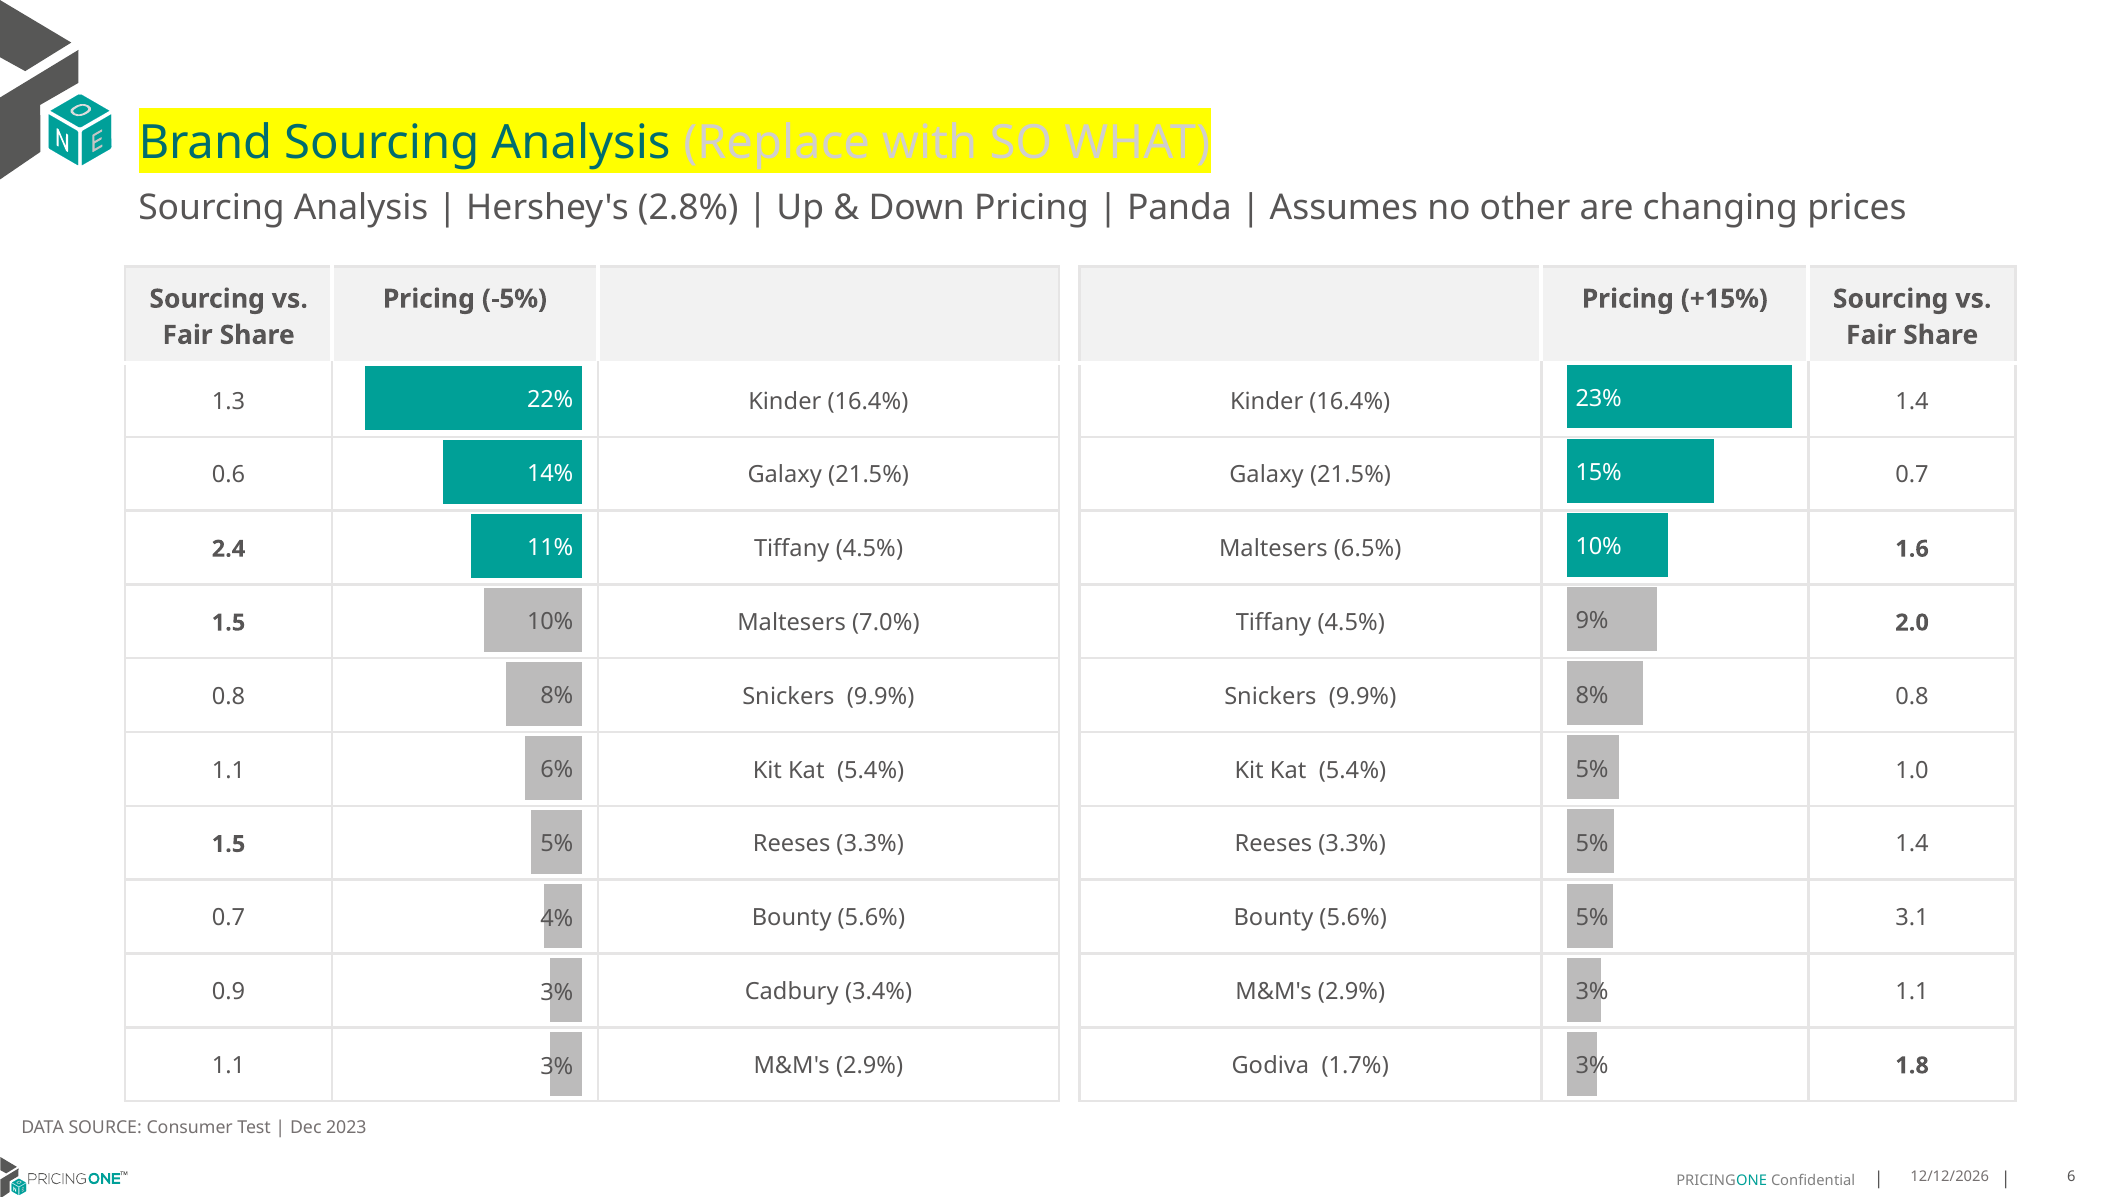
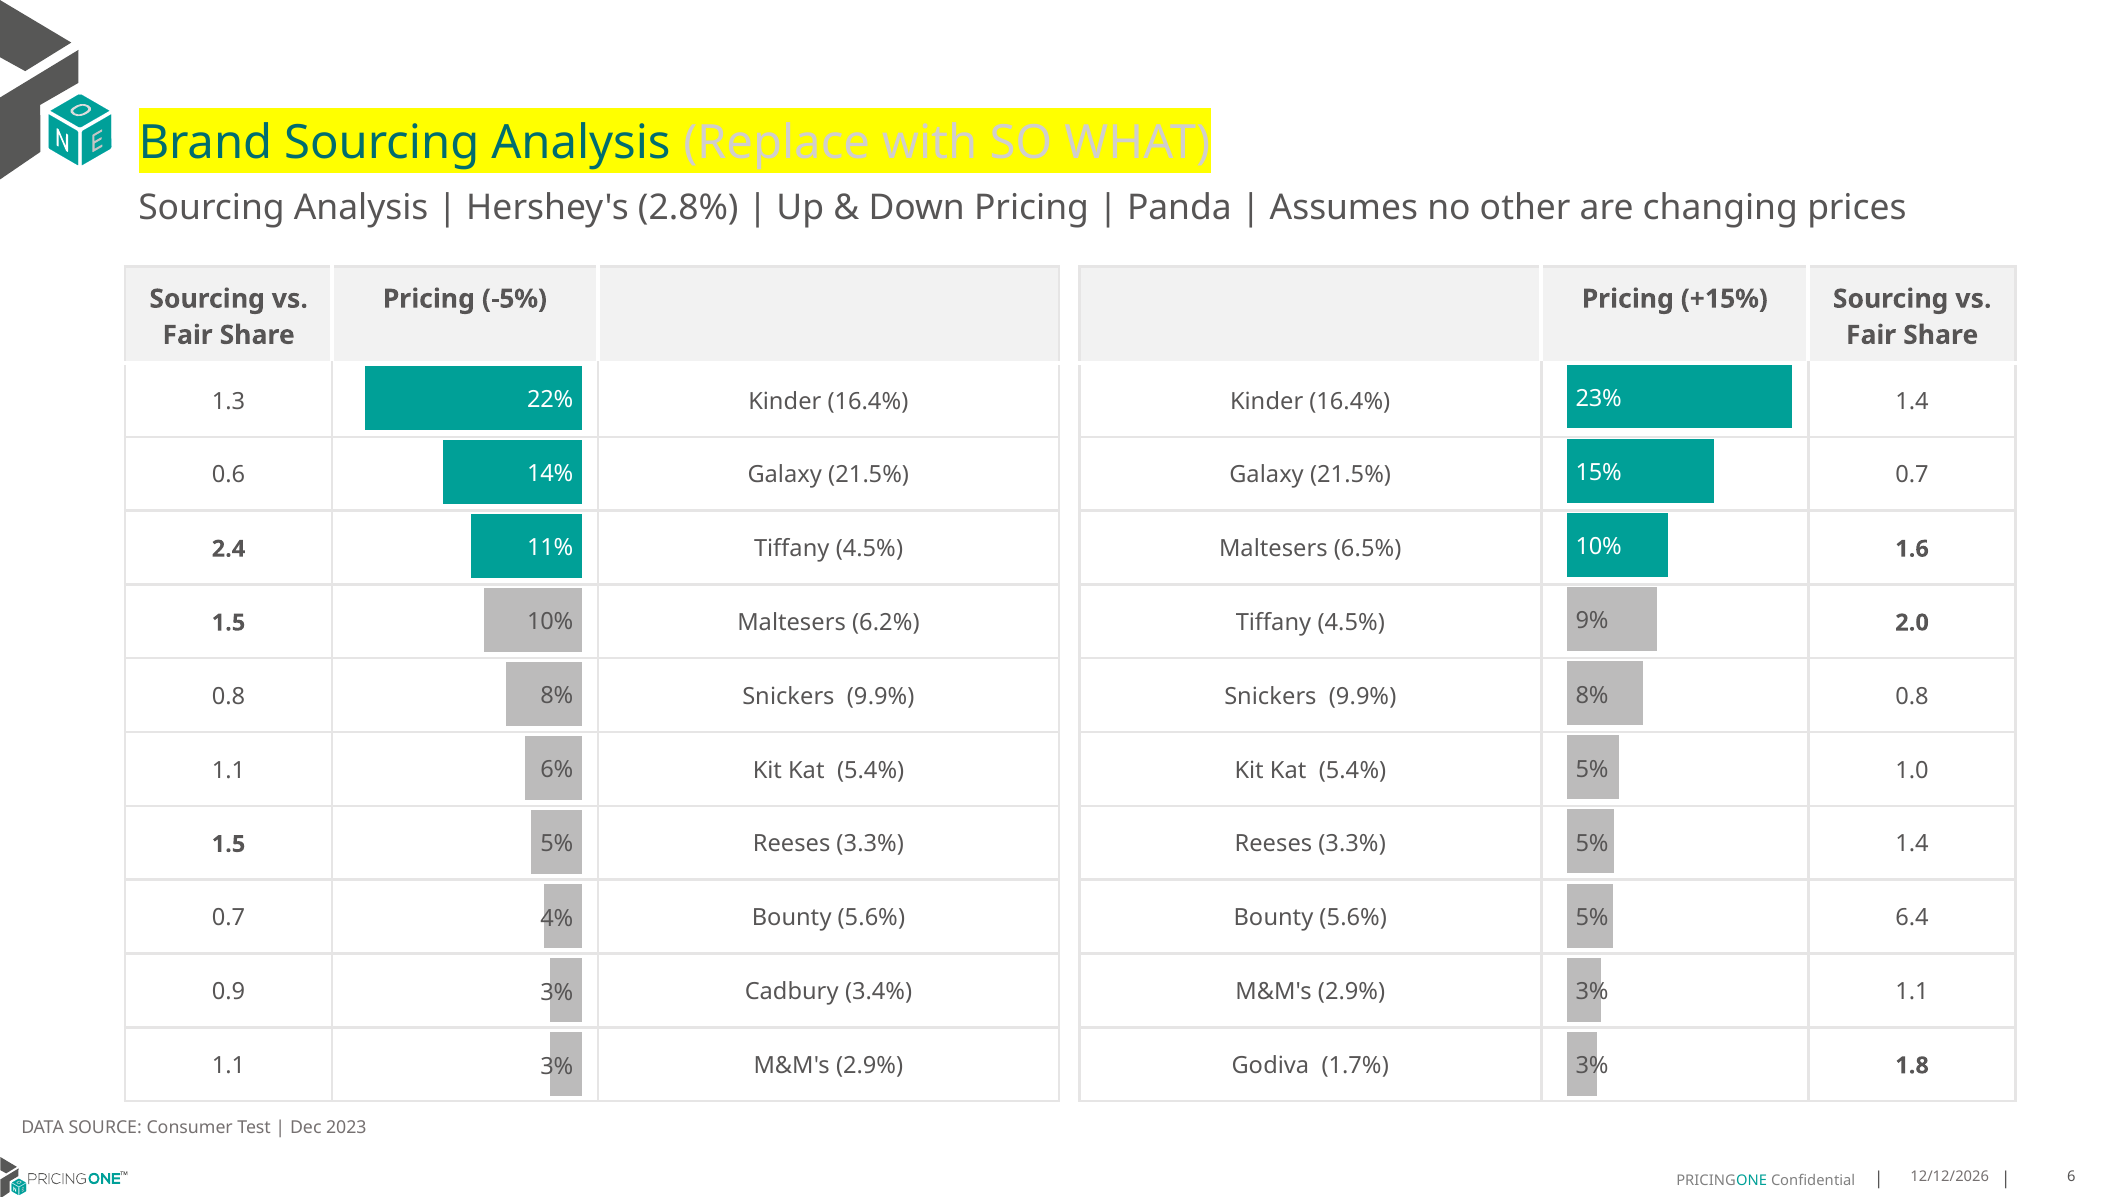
7.0%: 7.0% -> 6.2% (886, 623)
3.1: 3.1 -> 6.4 (1912, 918)
